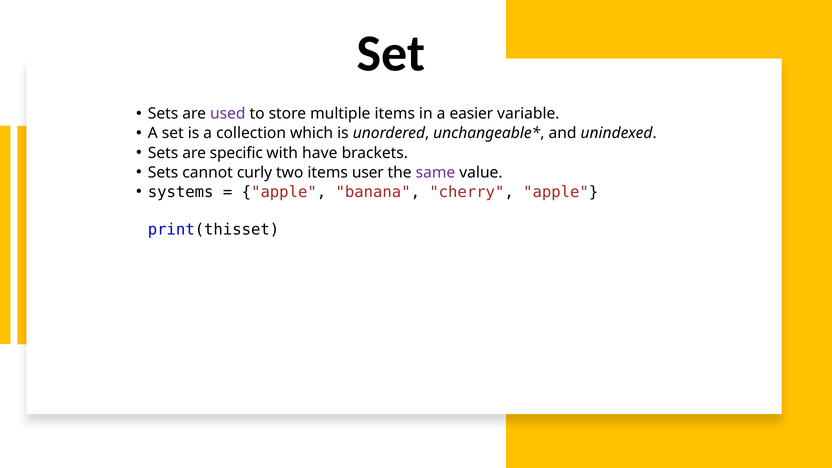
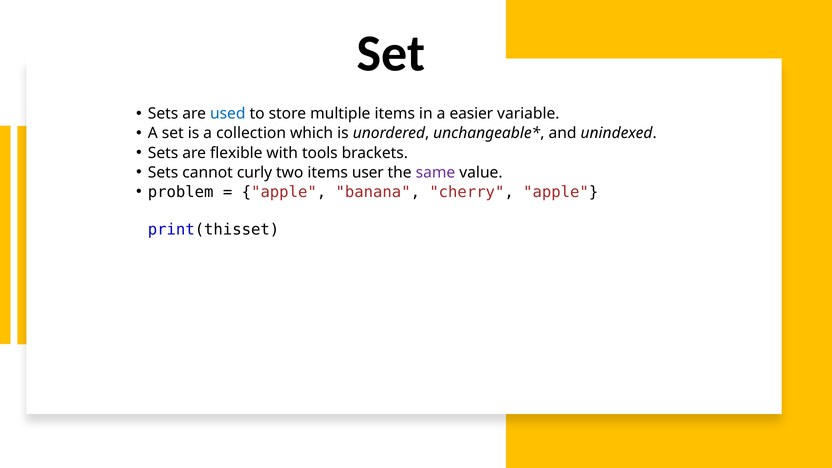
used colour: purple -> blue (228, 114)
specific: specific -> flexible (236, 153)
have: have -> tools (320, 153)
systems: systems -> problem (181, 192)
